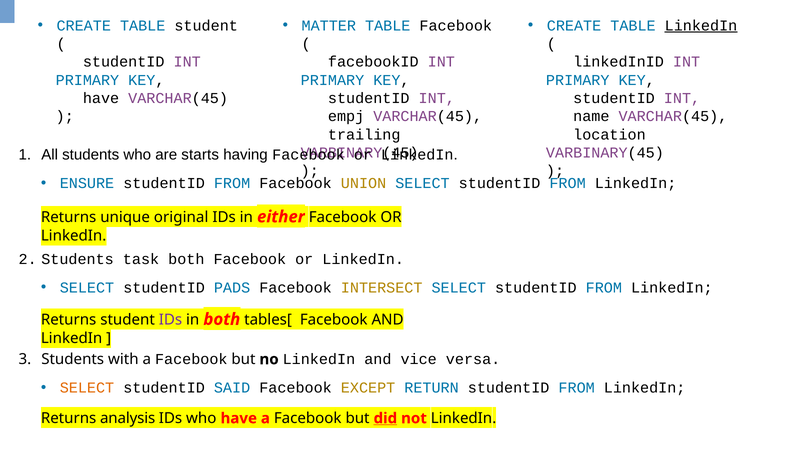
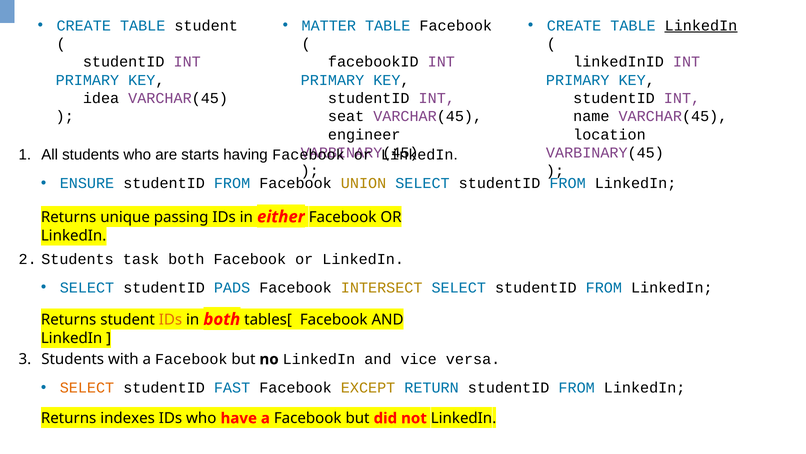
have: have -> idea (101, 98)
empj: empj -> seat (346, 116)
trailing: trailing -> engineer (364, 134)
original: original -> passing (181, 217)
IDs colour: purple -> orange (170, 319)
SAID: SAID -> FAST (232, 387)
analysis: analysis -> indexes (128, 418)
did underline: present -> none (385, 418)
